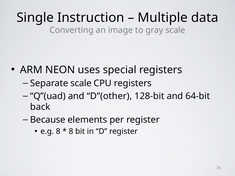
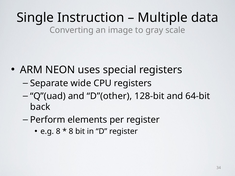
Separate scale: scale -> wide (81, 83)
Because: Because -> Perform (48, 120)
